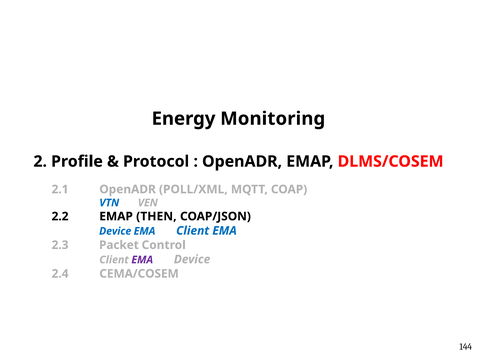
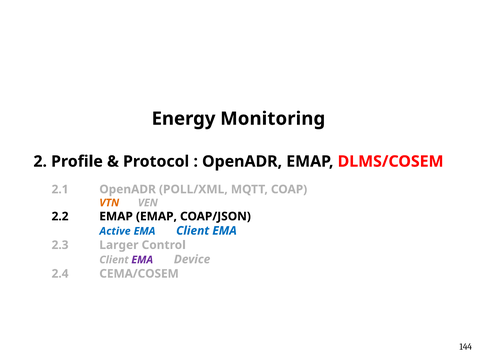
VTN colour: blue -> orange (109, 203)
EMAP THEN: THEN -> EMAP (156, 216)
Device: Device -> Active (115, 231)
Packet: Packet -> Larger (119, 245)
